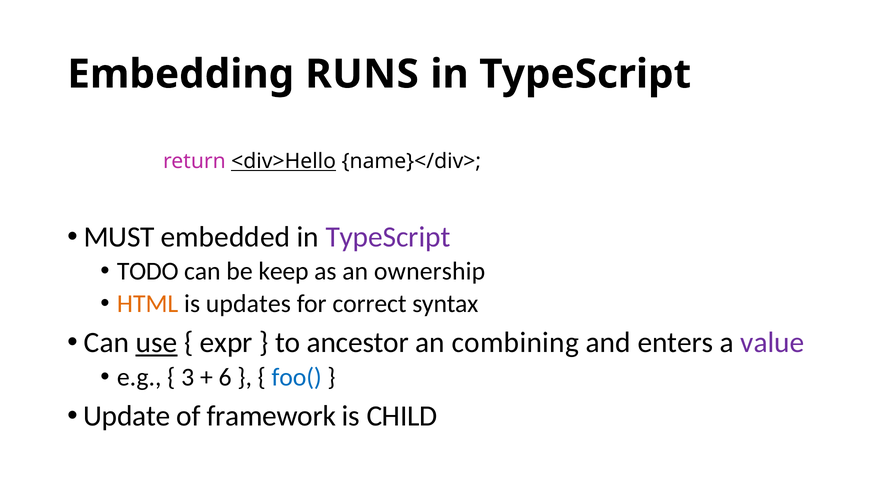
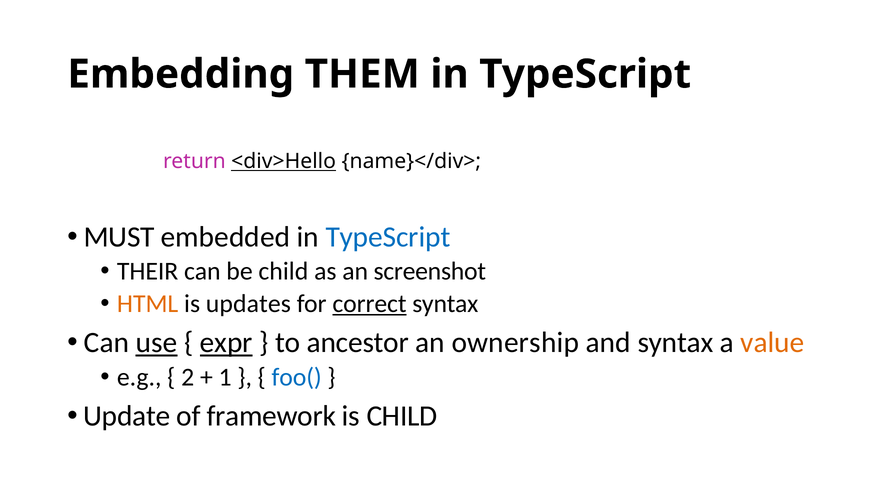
RUNS: RUNS -> THEM (362, 74)
TypeScript colour: purple -> blue (388, 237)
TODO: TODO -> THEIR (148, 271)
be keep: keep -> child (283, 271)
ownership: ownership -> screenshot (430, 271)
correct underline: none -> present (369, 304)
expr underline: none -> present (226, 343)
combining: combining -> ownership (515, 343)
and enters: enters -> syntax (675, 343)
value colour: purple -> orange (772, 343)
3: 3 -> 2 (188, 377)
6: 6 -> 1 (225, 377)
